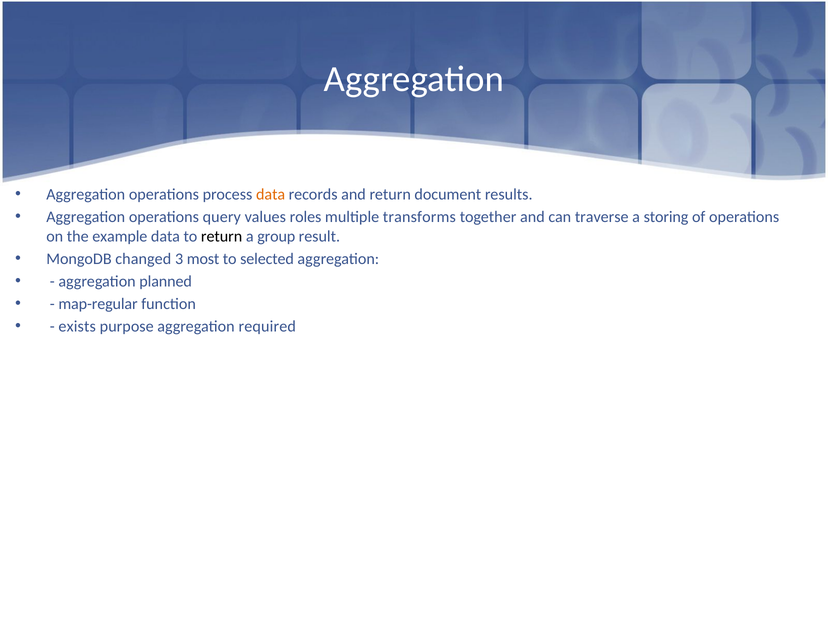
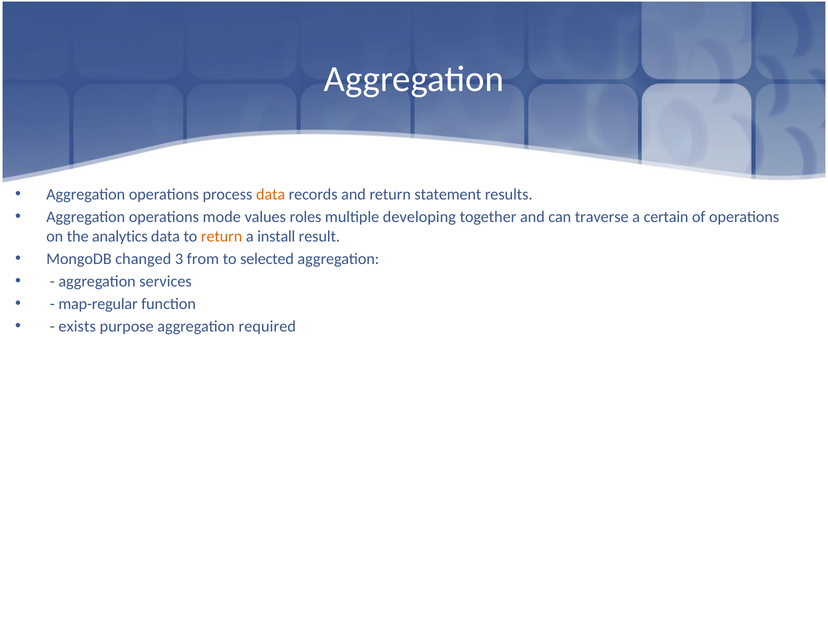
document: document -> statement (448, 194)
query: query -> mode (222, 217)
transforms: transforms -> developing (419, 217)
storing: storing -> certain (666, 217)
example: example -> analytics (120, 236)
return colour: black -> orange (222, 236)
group: group -> install (276, 236)
most: most -> from (203, 259)
planned: planned -> services (166, 281)
